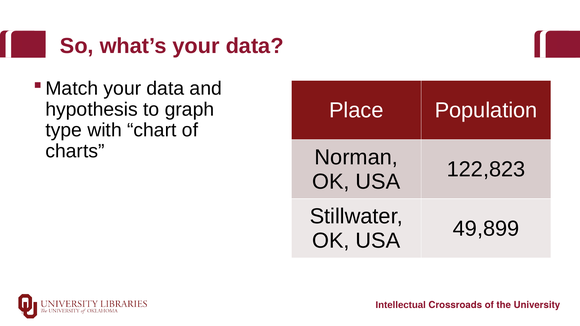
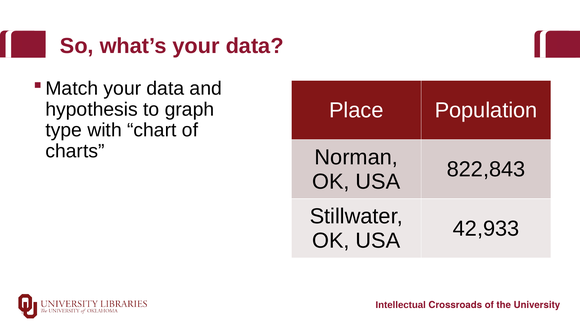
122,823: 122,823 -> 822,843 (486, 170)
49,899: 49,899 -> 42,933 (486, 229)
